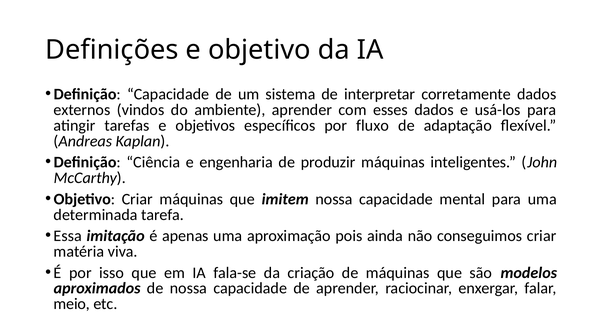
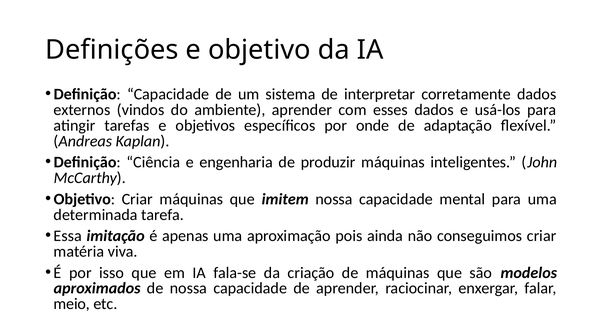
fluxo: fluxo -> onde (373, 126)
